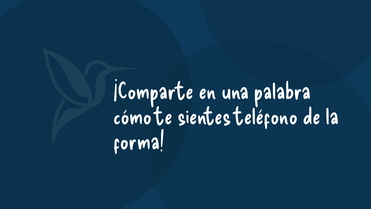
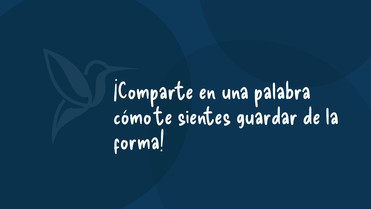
teléfono: teléfono -> guardar (267, 116)
